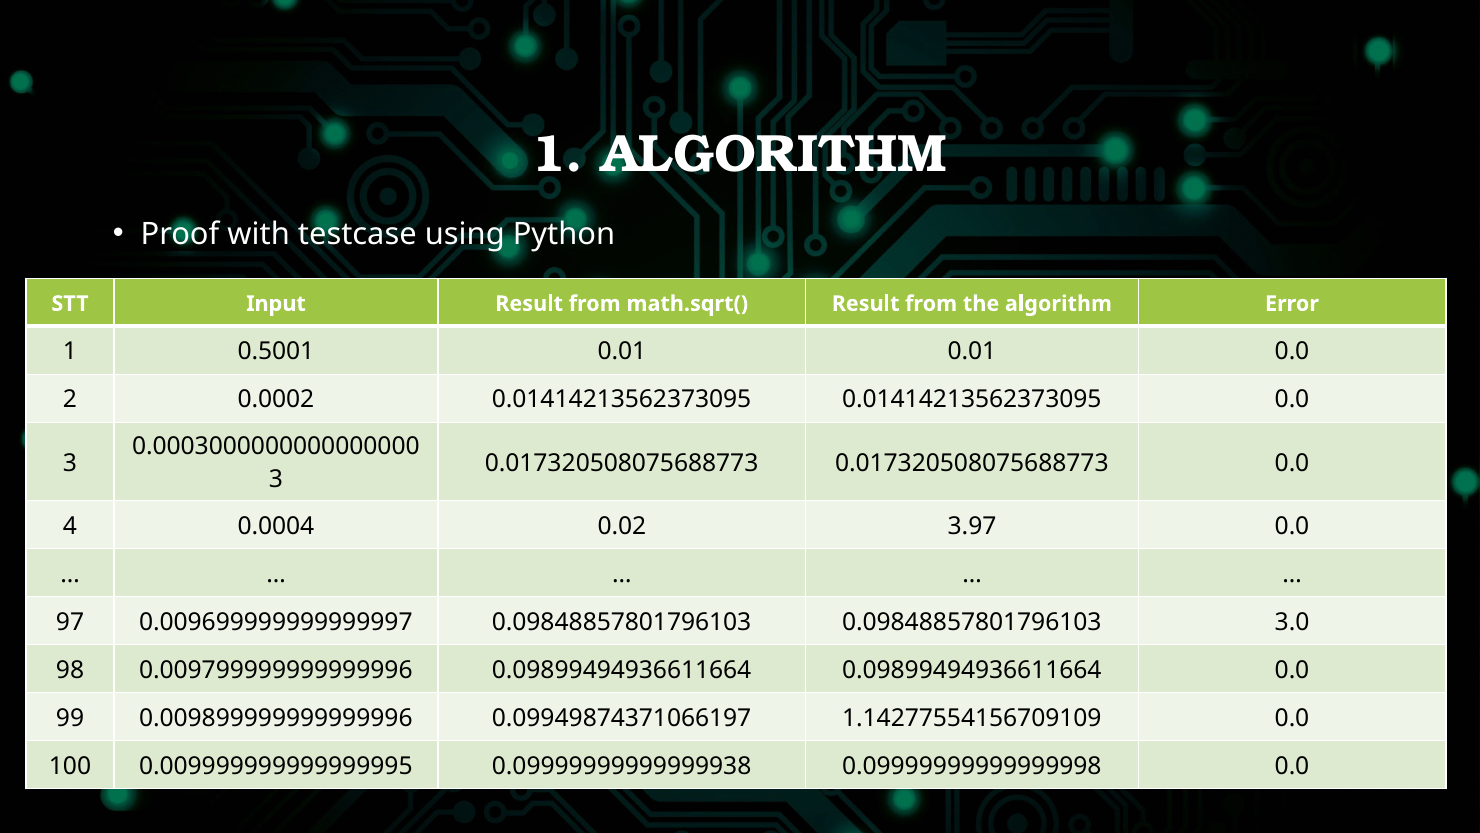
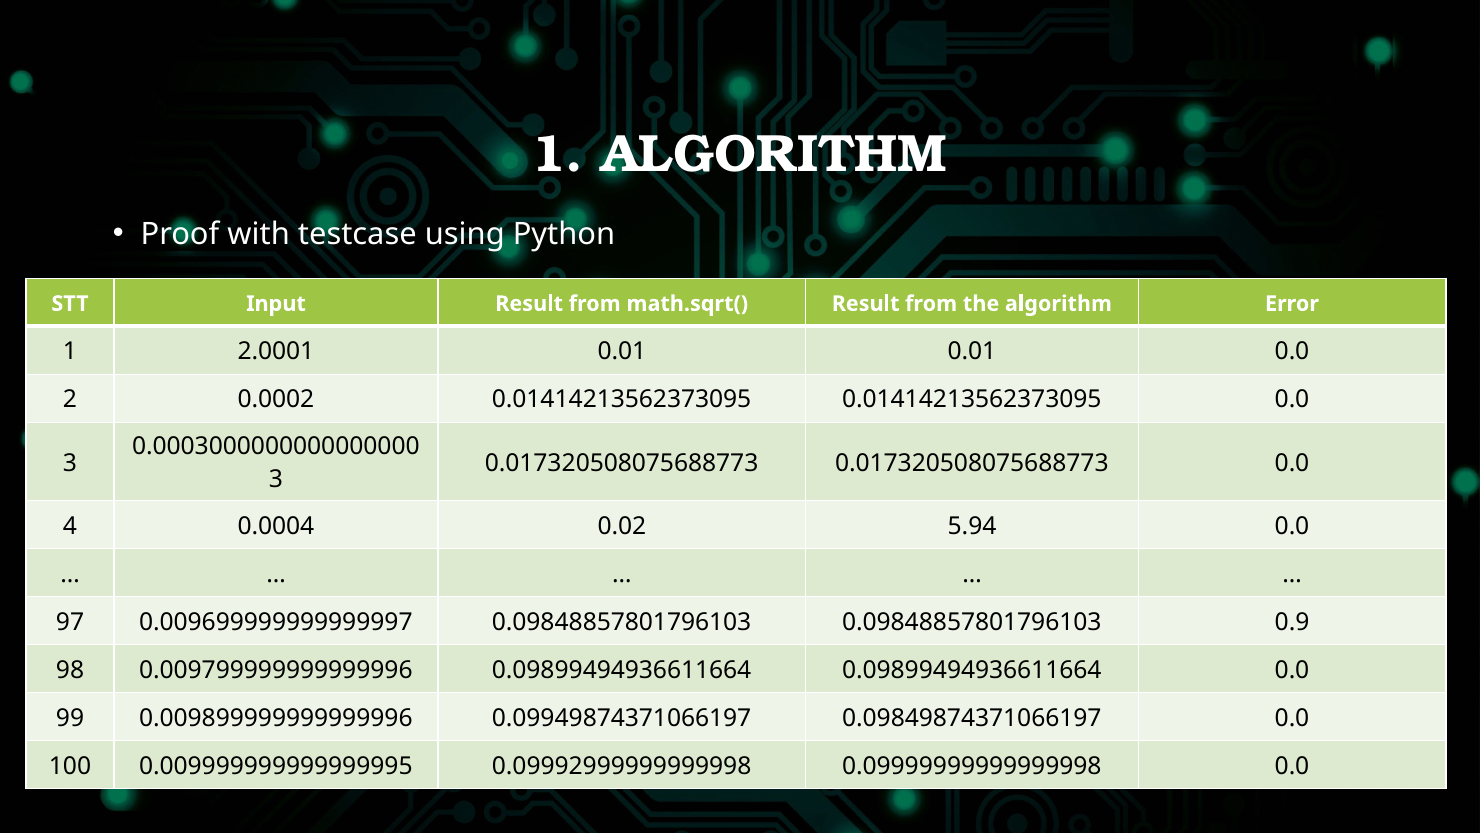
0.5001: 0.5001 -> 2.0001 (276, 352)
3.97: 3.97 -> 5.94 (972, 526)
3.0: 3.0 -> 0.9 (1292, 622)
1.14277554156709109: 1.14277554156709109 -> 0.09849874371066197 (972, 718)
0.09999999999999938: 0.09999999999999938 -> 0.09992999999999998 (622, 766)
